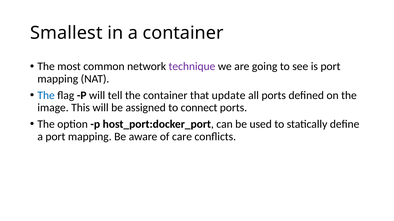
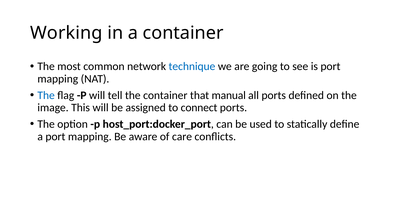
Smallest: Smallest -> Working (66, 33)
technique colour: purple -> blue (192, 67)
update: update -> manual (229, 96)
